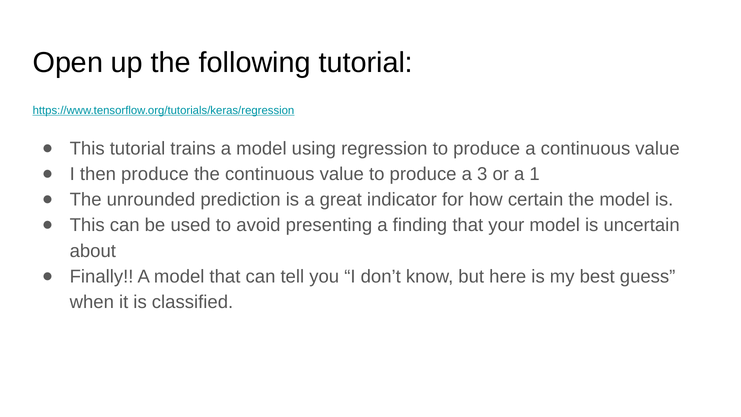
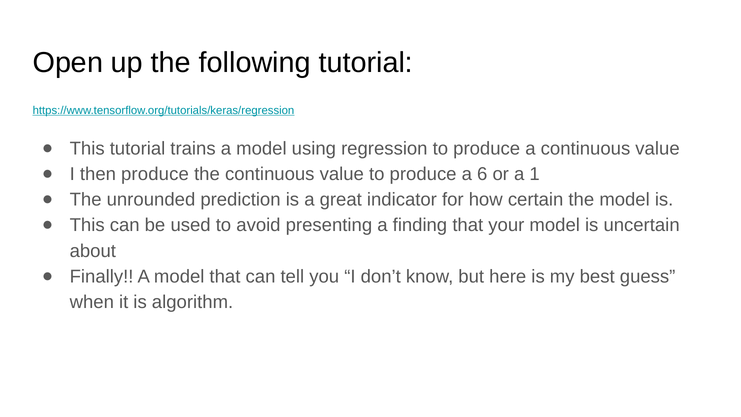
3: 3 -> 6 (482, 174)
classified: classified -> algorithm (193, 302)
